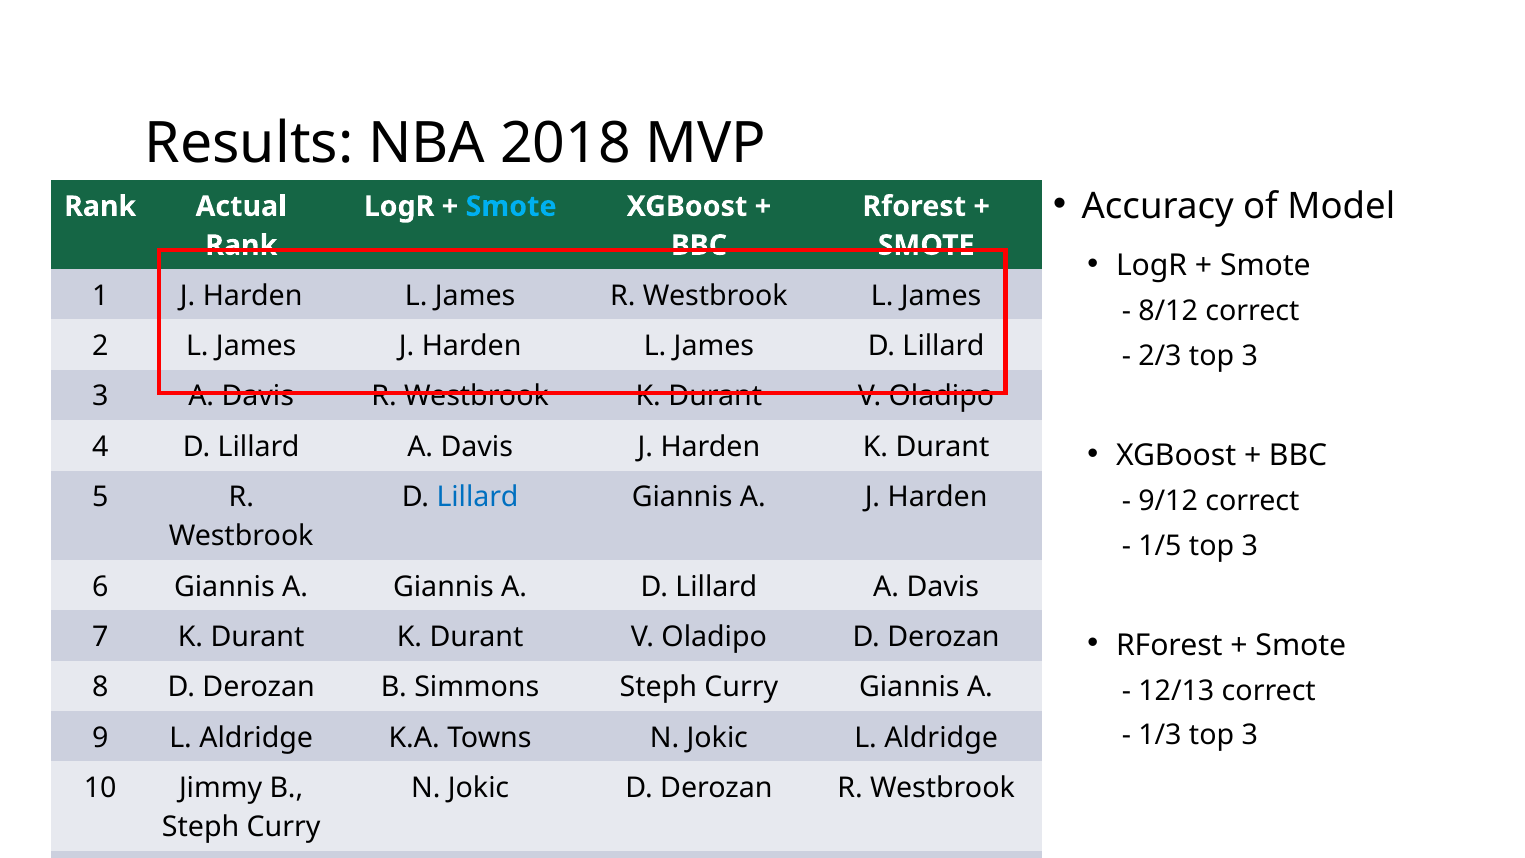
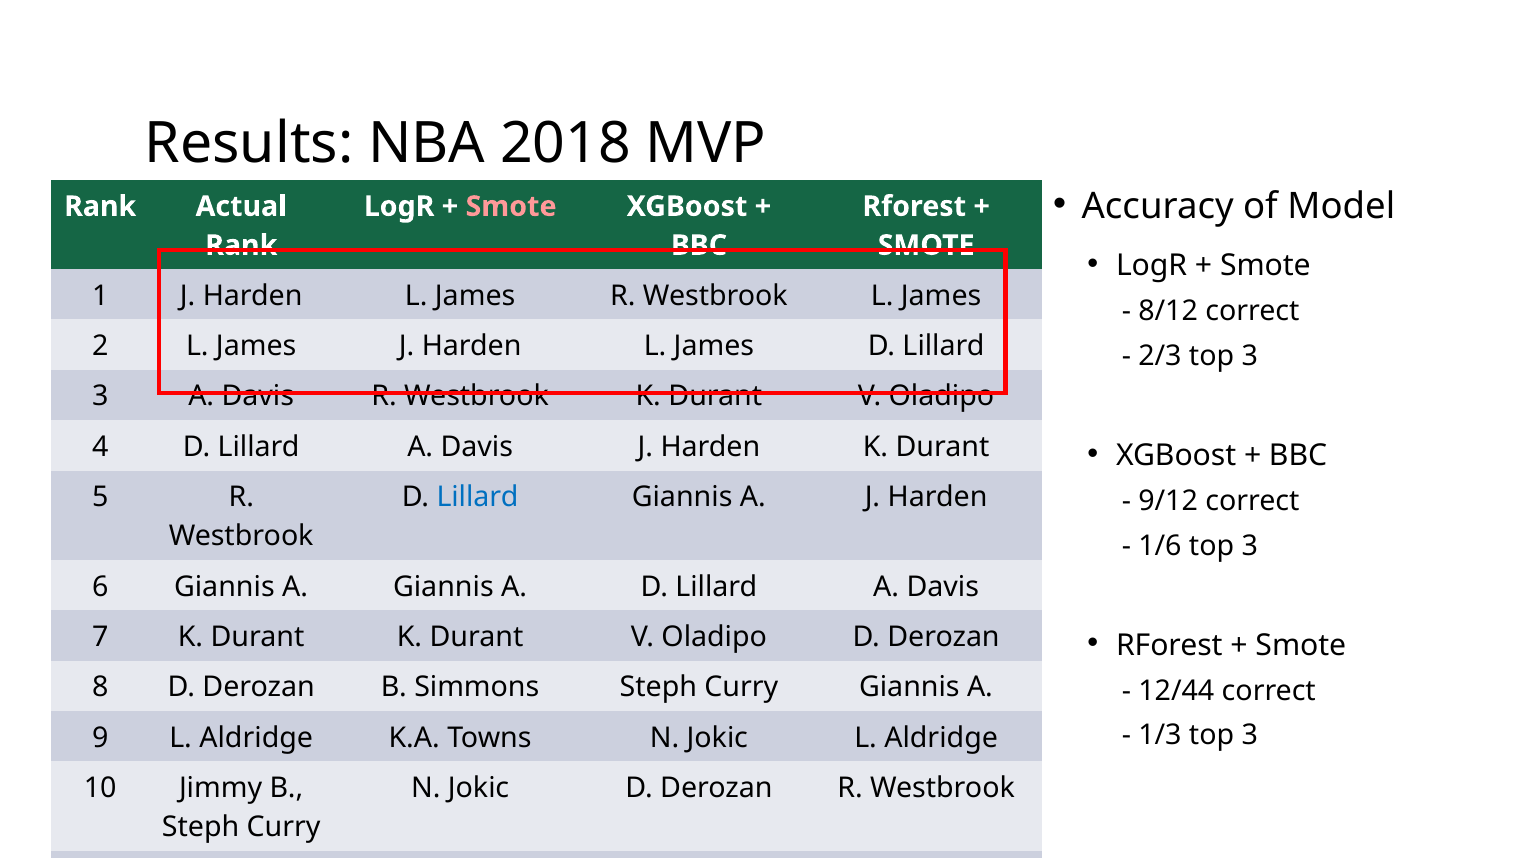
Smote colour: light blue -> pink (511, 206)
1/5: 1/5 -> 1/6 (1160, 545)
12/13: 12/13 -> 12/44 (1176, 690)
